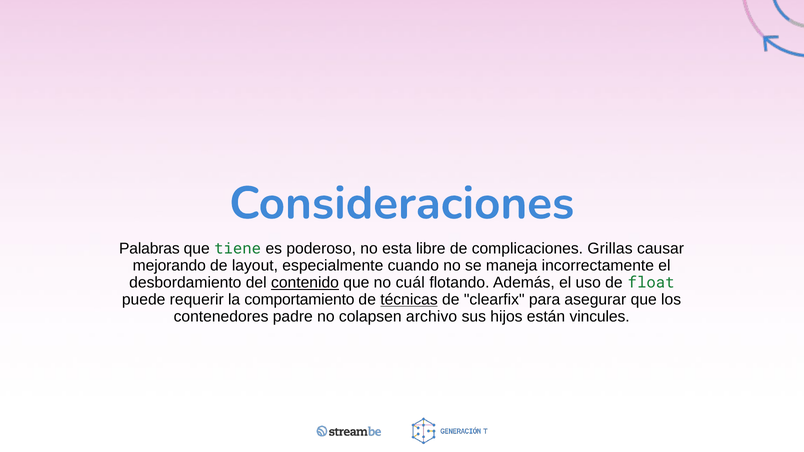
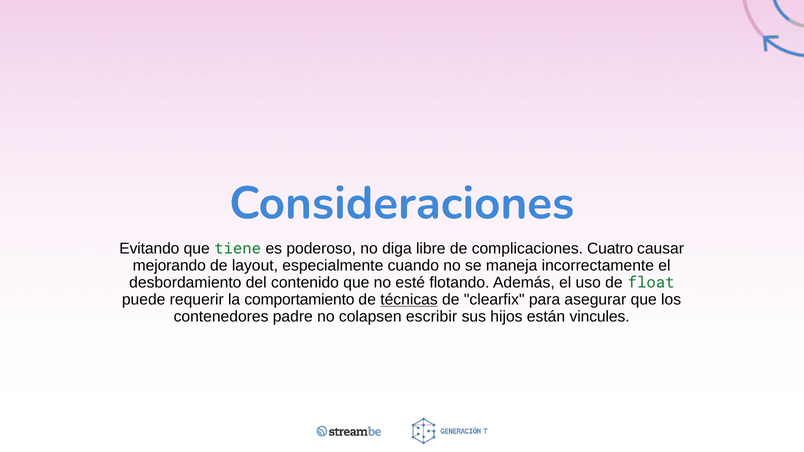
Palabras: Palabras -> Evitando (149, 249)
esta: esta -> diga (397, 249)
Grillas: Grillas -> Cuatro (610, 249)
contenido underline: present -> none (305, 283)
cuál: cuál -> esté (410, 283)
archivo: archivo -> escribir (432, 317)
